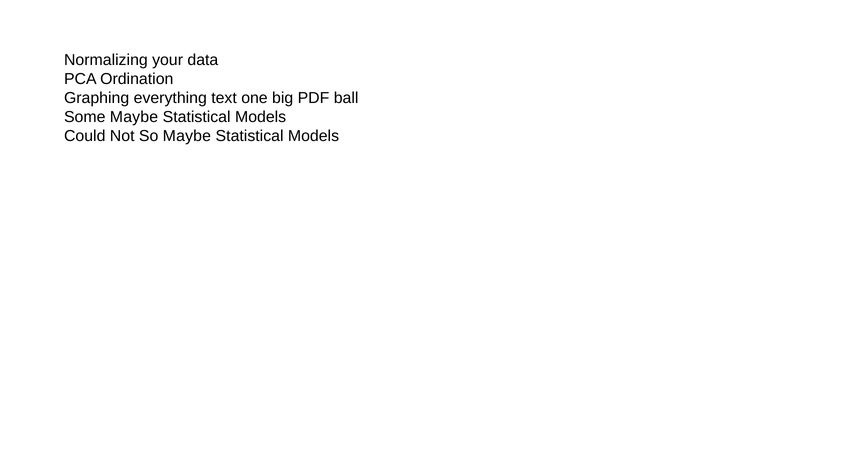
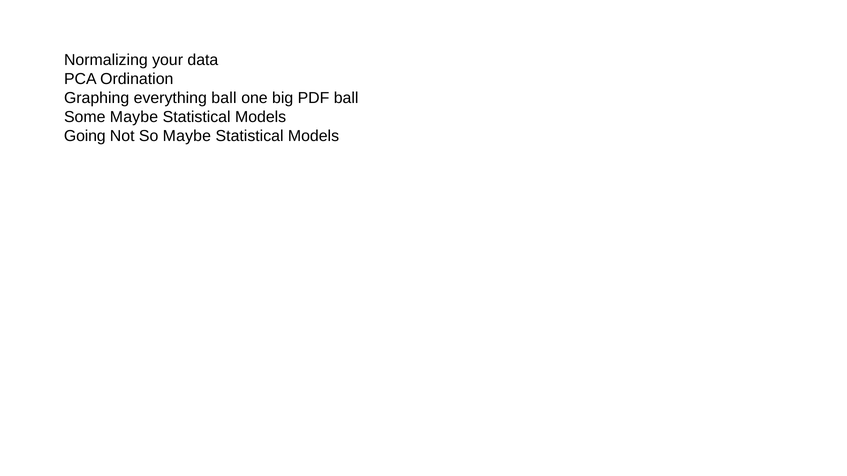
everything text: text -> ball (224, 98)
Could: Could -> Going (85, 136)
